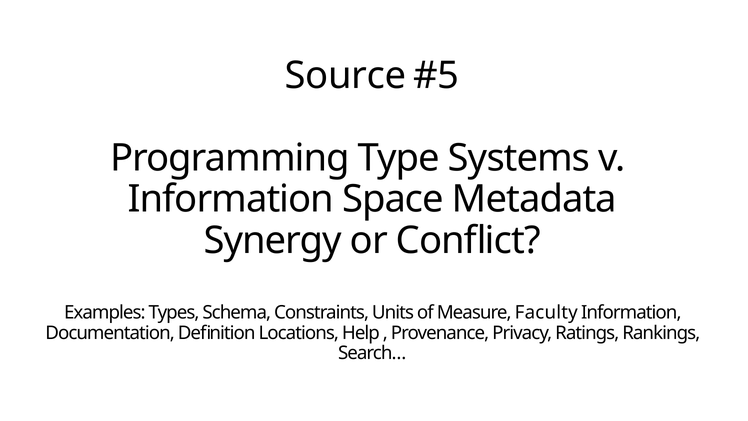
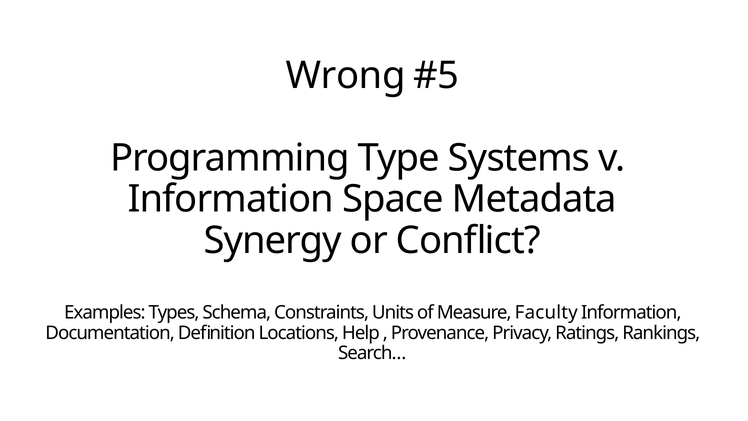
Source: Source -> Wrong (346, 76)
